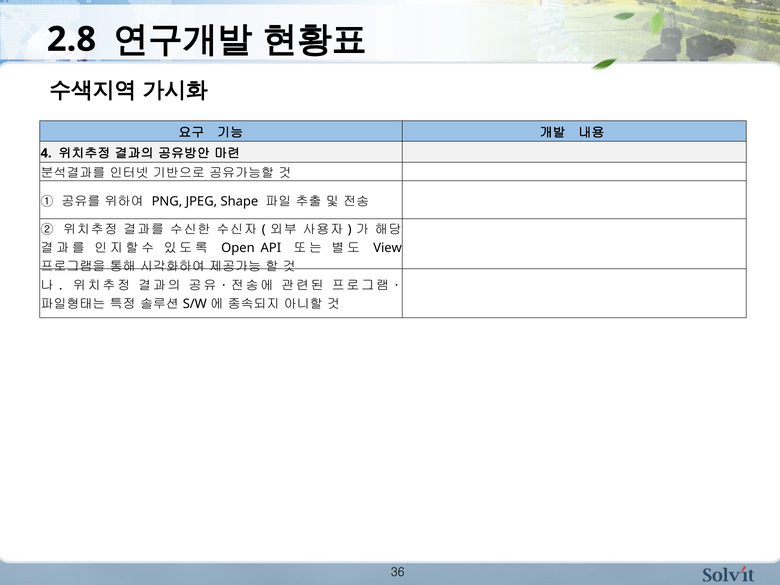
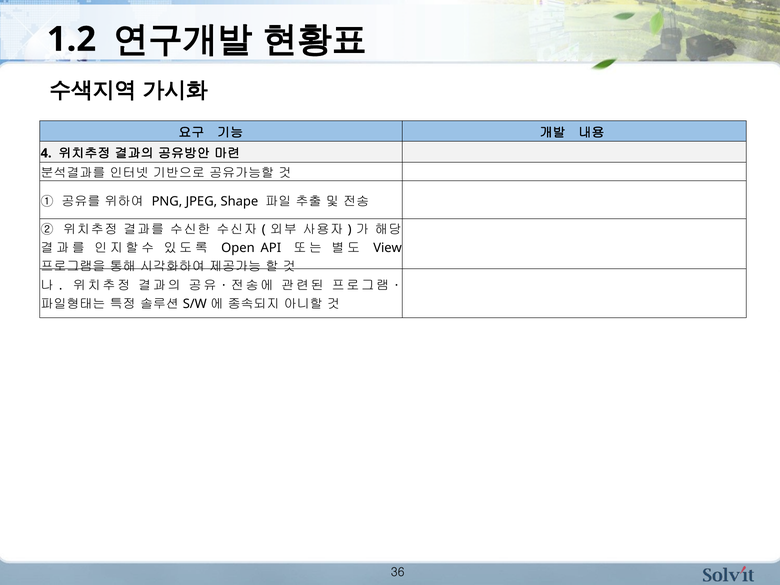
2.8: 2.8 -> 1.2 (71, 39)
